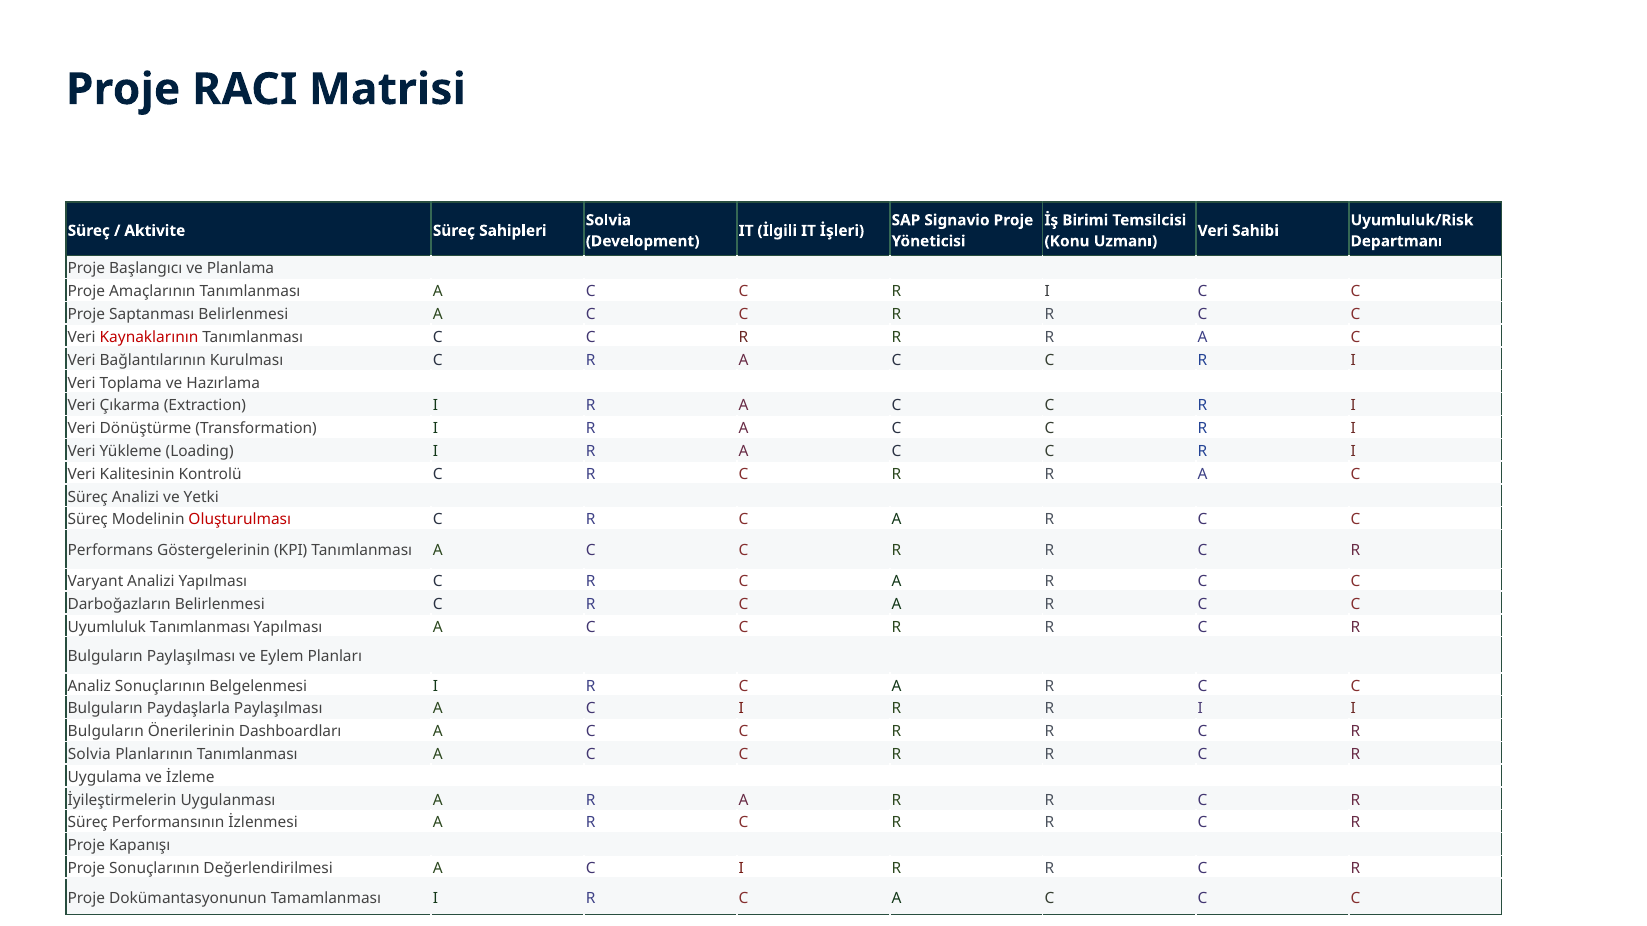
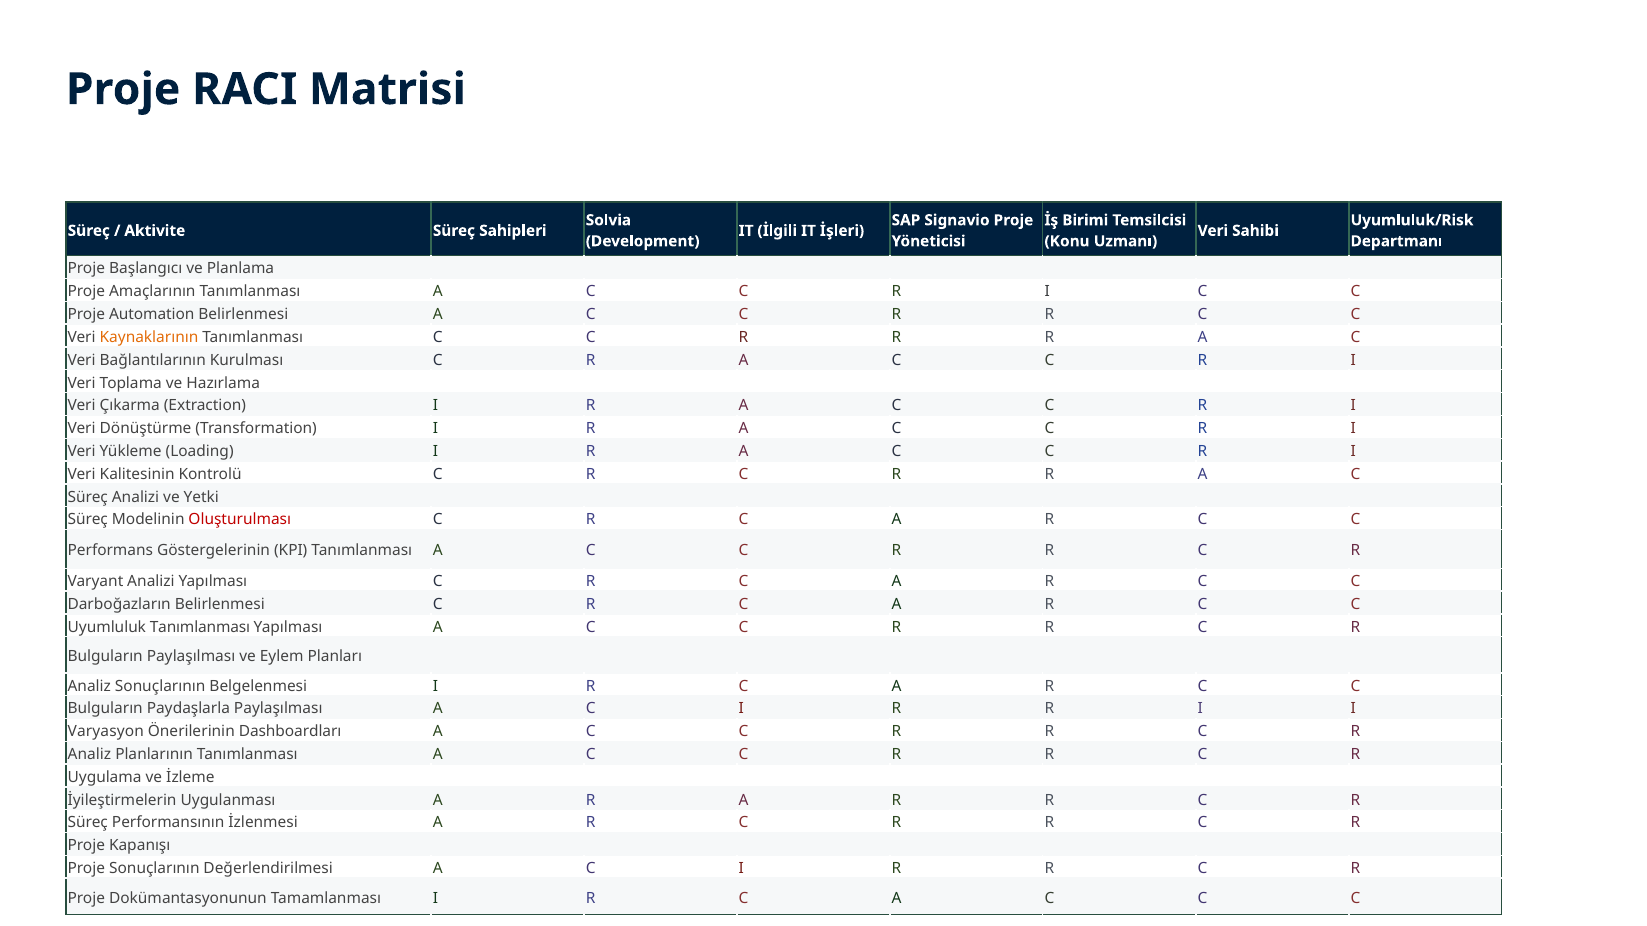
Saptanması: Saptanması -> Automation (152, 315)
Kaynaklarının colour: red -> orange (149, 337)
Bulguların: Bulguların -> Varyasyon (106, 732)
Solvia: Solvia -> Analiz (89, 755)
